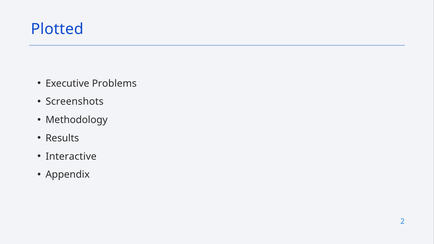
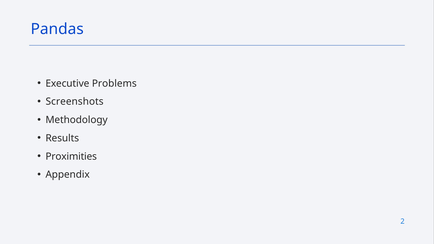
Plotted: Plotted -> Pandas (57, 29)
Interactive: Interactive -> Proximities (71, 156)
